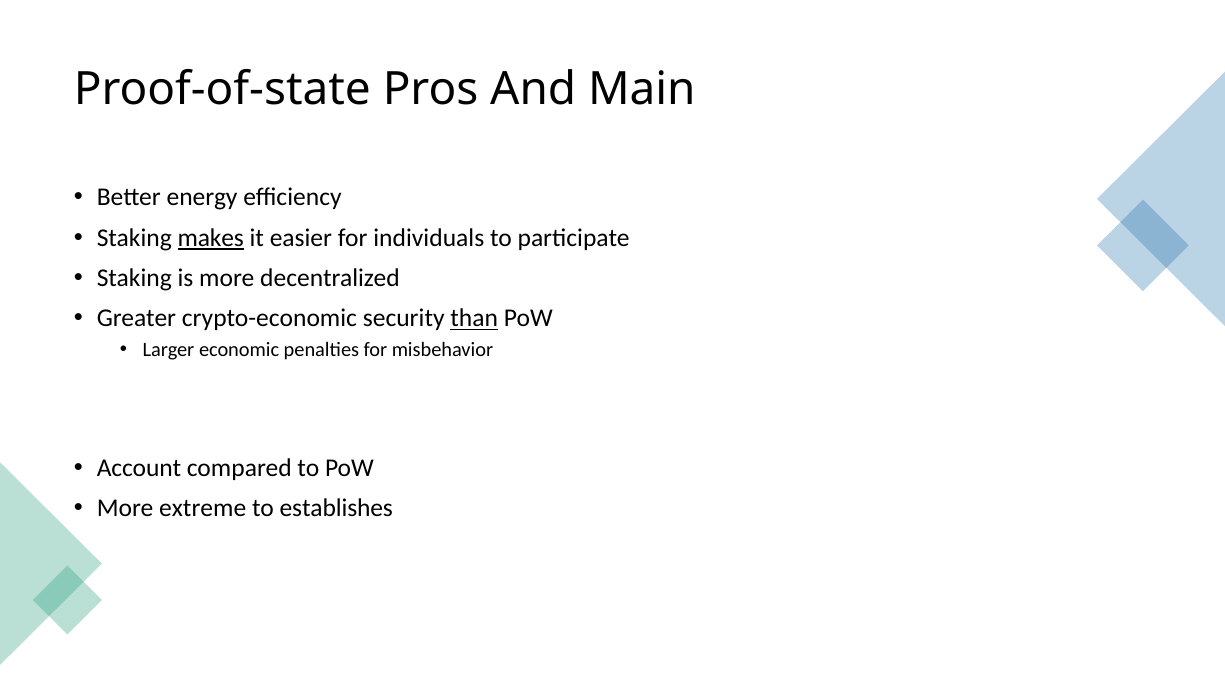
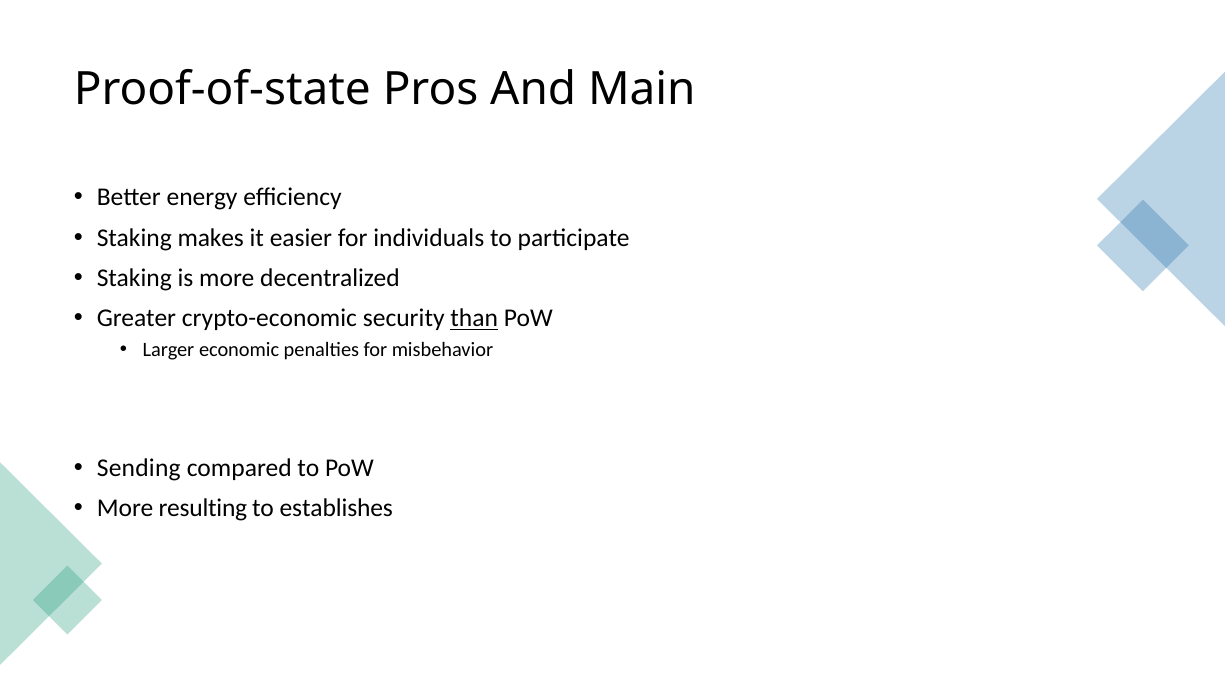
makes underline: present -> none (211, 238)
Account: Account -> Sending (139, 468)
extreme: extreme -> resulting (203, 508)
